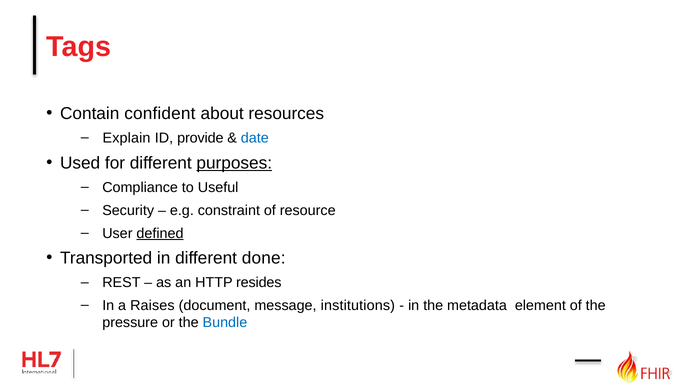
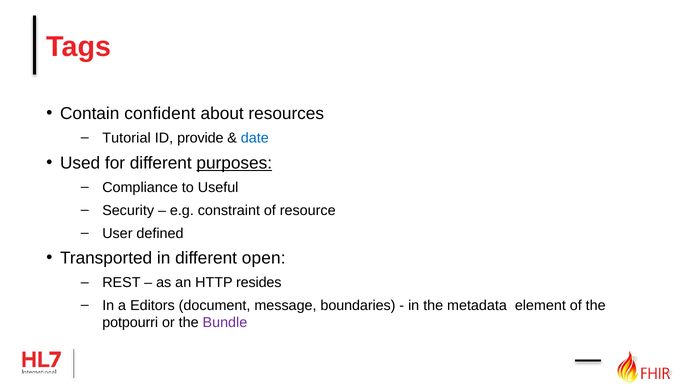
Explain: Explain -> Tutorial (127, 138)
defined underline: present -> none (160, 234)
done: done -> open (264, 259)
Raises: Raises -> Editors (152, 306)
institutions: institutions -> boundaries (358, 306)
pressure: pressure -> potpourri (130, 323)
Bundle colour: blue -> purple (225, 323)
